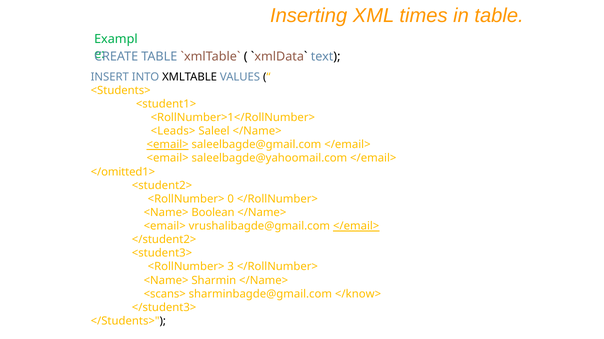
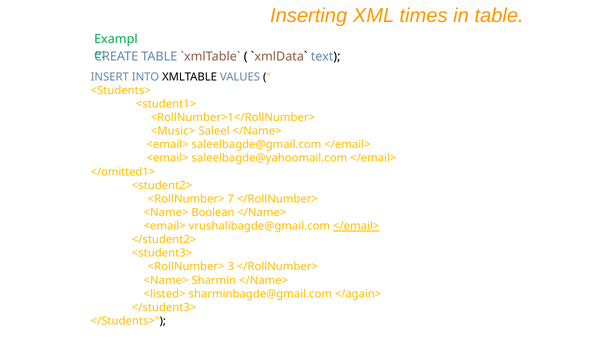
<Leads>: <Leads> -> <Music> (173, 131)
<email> underline: present -> none (168, 145)
0: 0 -> 7 (231, 199)
<scans>: <scans> -> <listed> (165, 295)
</know>: </know> -> </again> (358, 295)
